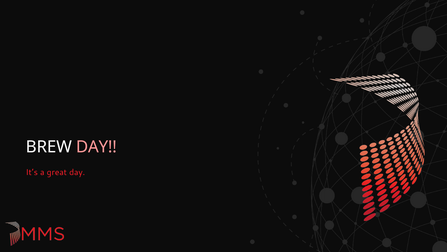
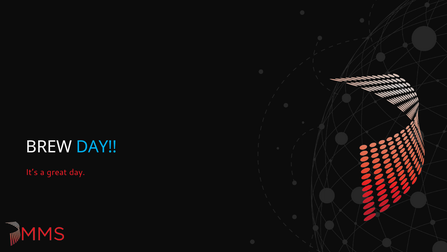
DAY colour: pink -> light blue (96, 147)
